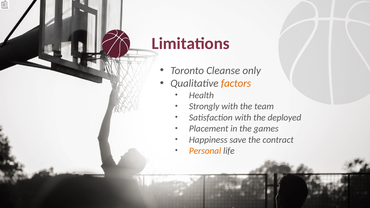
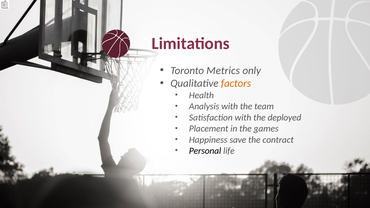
Cleanse: Cleanse -> Metrics (223, 71)
Strongly: Strongly -> Analysis (204, 107)
Personal colour: orange -> black (205, 151)
